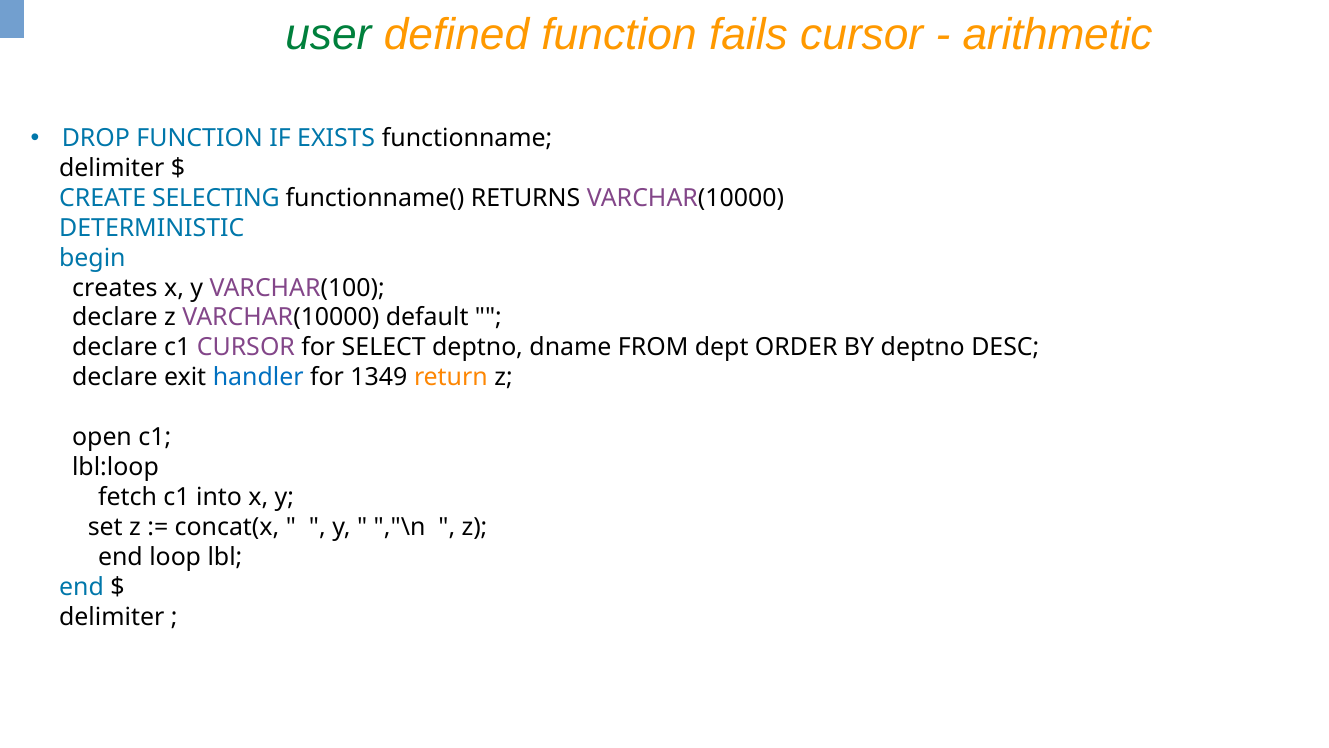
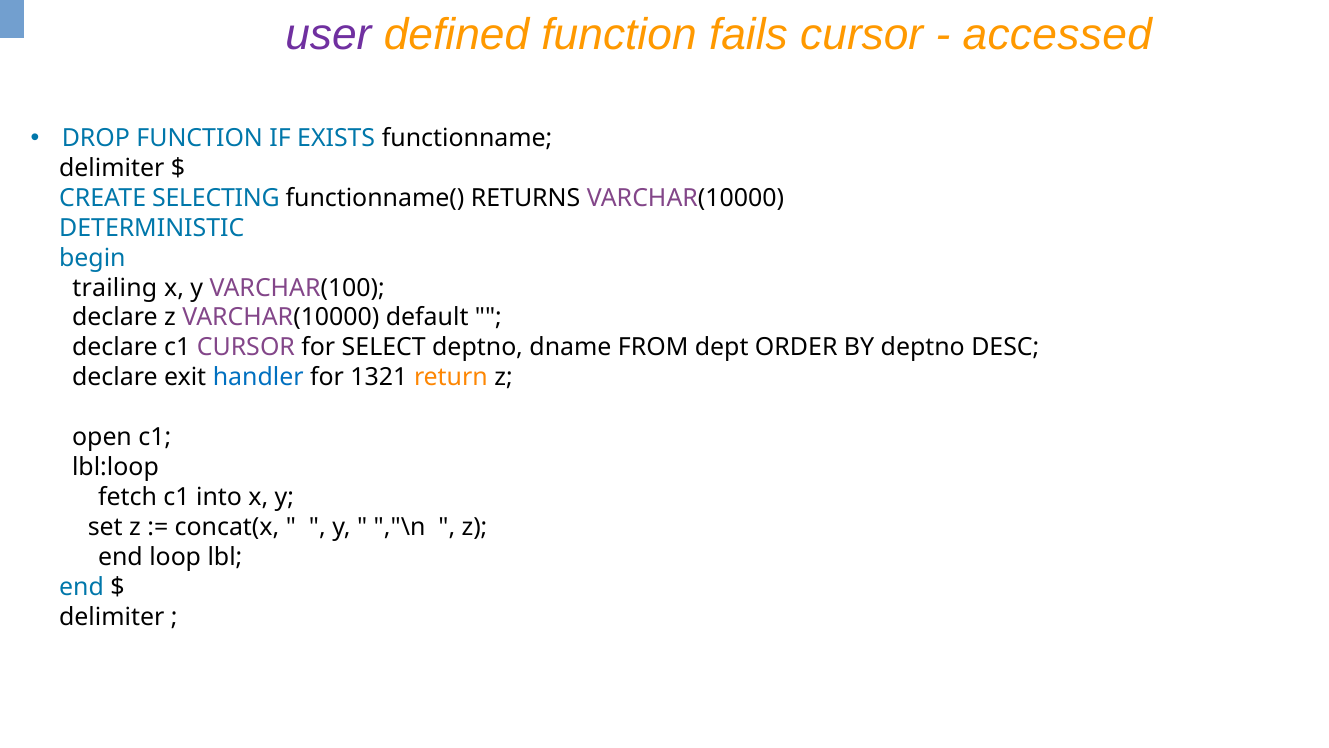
user colour: green -> purple (328, 35)
arithmetic: arithmetic -> accessed (1057, 35)
creates: creates -> trailing (115, 288)
1349: 1349 -> 1321 (379, 377)
